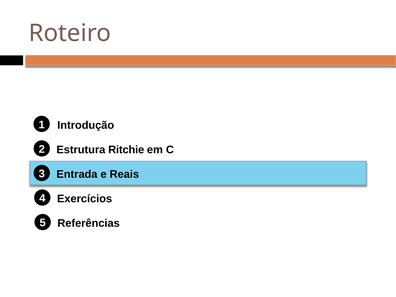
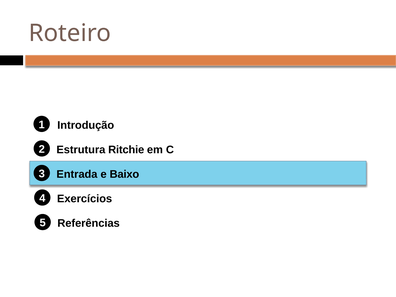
Reais: Reais -> Baixo (124, 174)
